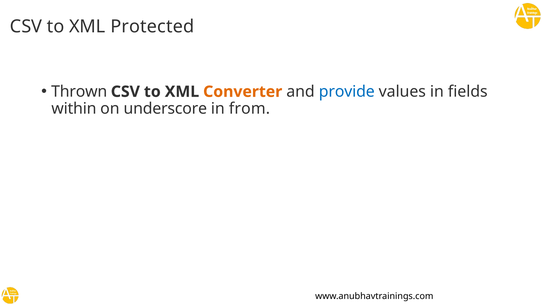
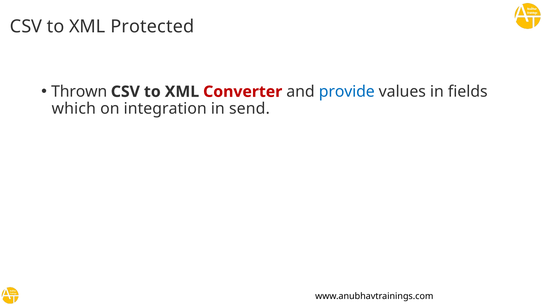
Converter colour: orange -> red (243, 92)
within: within -> which (74, 109)
underscore: underscore -> integration (165, 109)
from: from -> send (249, 109)
